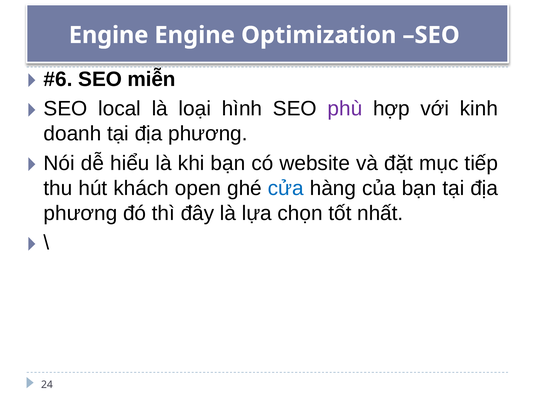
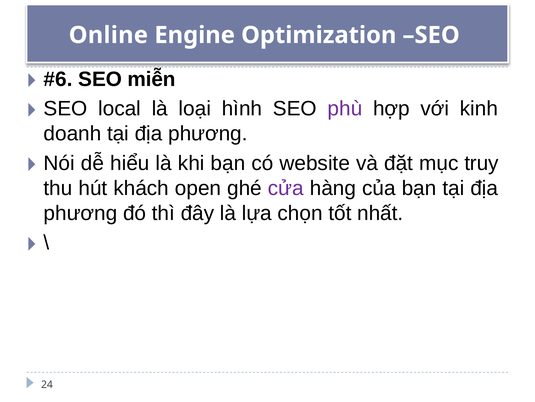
Engine: Engine -> Online (108, 35)
tiếp: tiếp -> truy (481, 163)
cửa colour: blue -> purple (286, 188)
